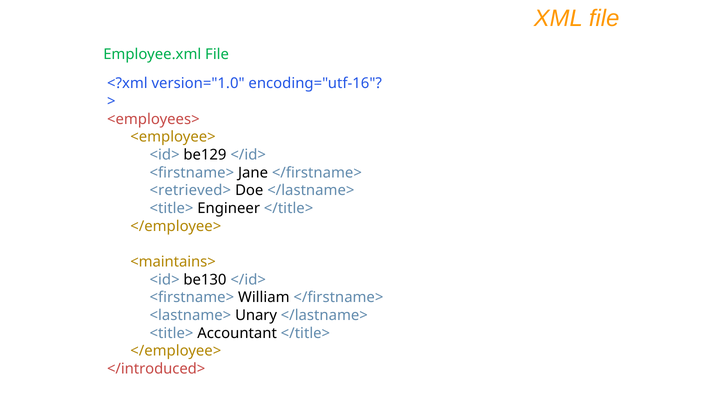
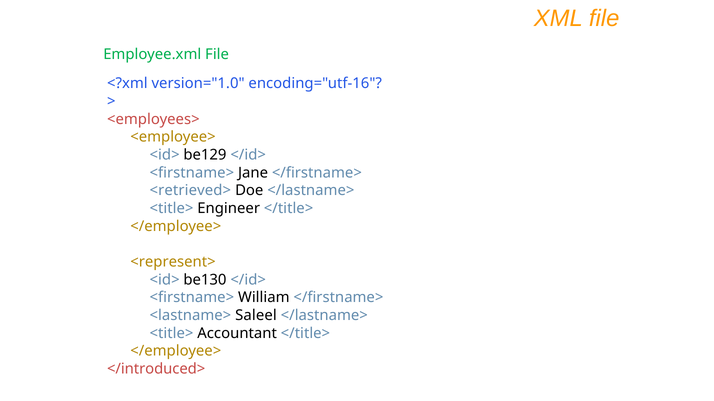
<maintains>: <maintains> -> <represent> (173, 262)
Unary: Unary -> Saleel (256, 316)
